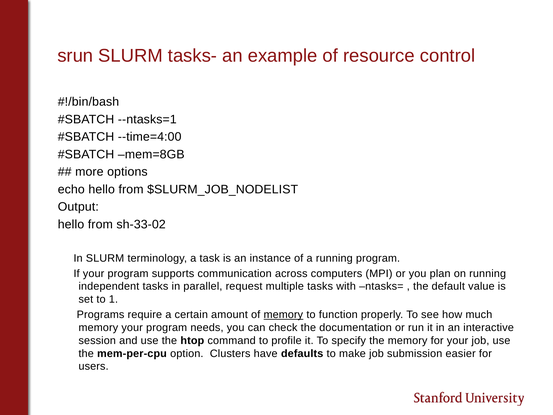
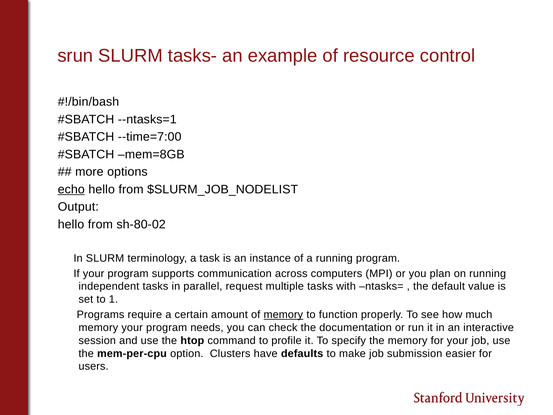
--time=4:00: --time=4:00 -> --time=7:00 (150, 137)
echo underline: none -> present (71, 189)
sh-33-02: sh-33-02 -> sh-80-02 (141, 224)
